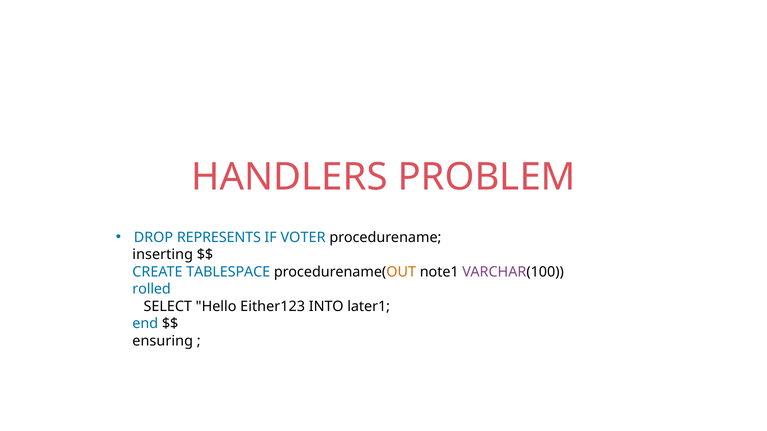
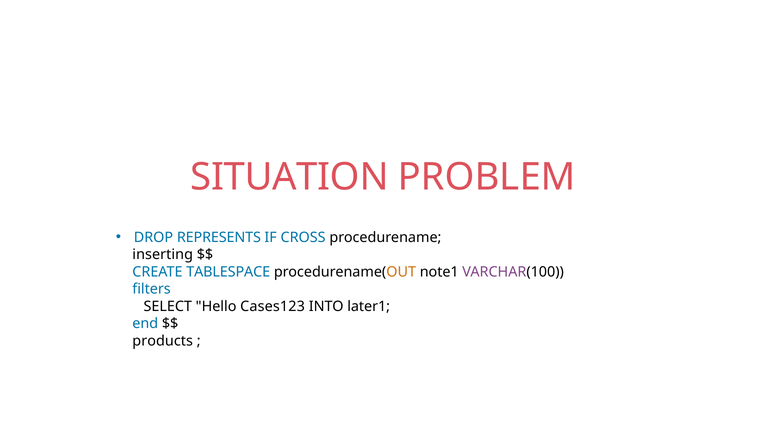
HANDLERS: HANDLERS -> SITUATION (290, 177)
VOTER: VOTER -> CROSS (303, 238)
rolled: rolled -> filters (152, 290)
Either123: Either123 -> Cases123 (273, 307)
ensuring: ensuring -> products (163, 341)
